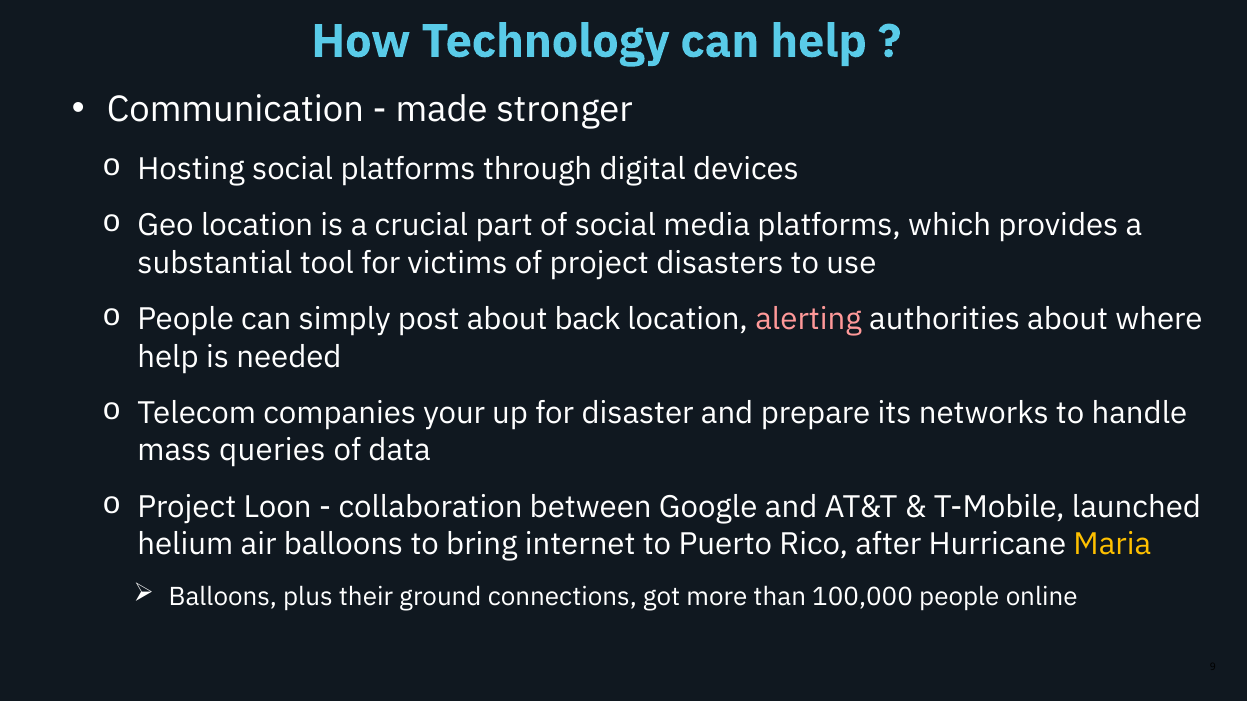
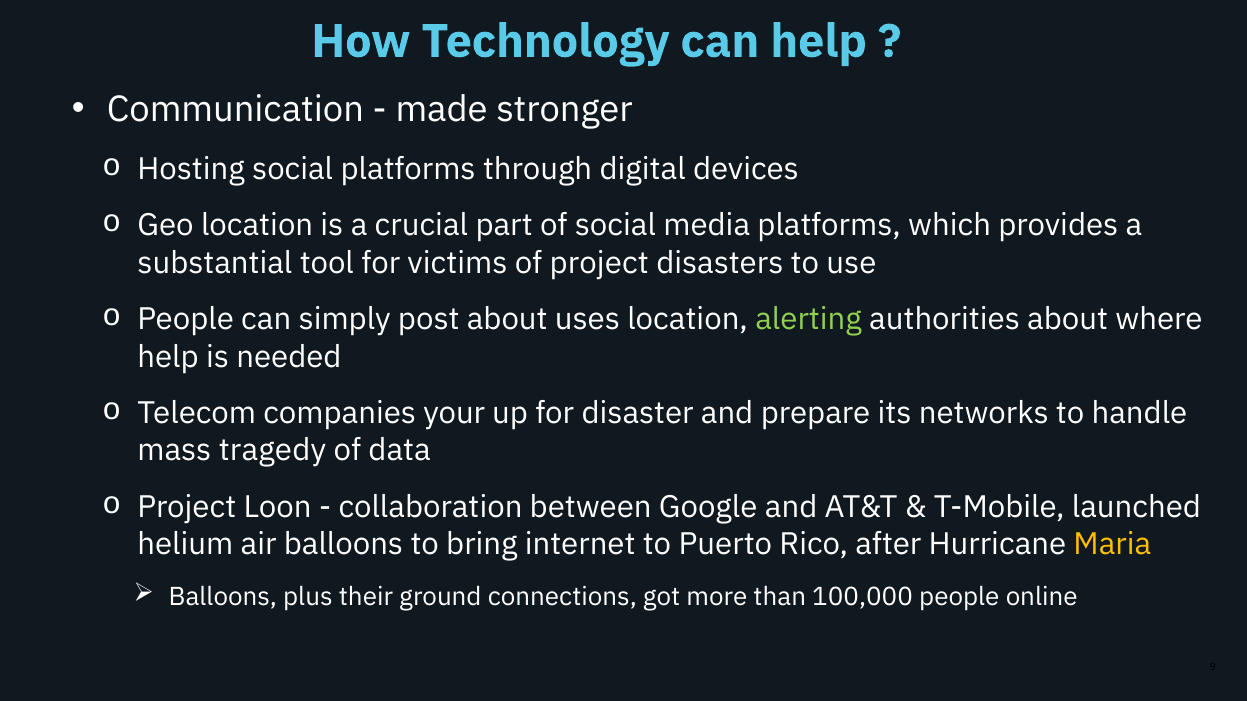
back: back -> uses (587, 320)
alerting colour: pink -> light green (809, 320)
queries: queries -> tragedy (272, 451)
